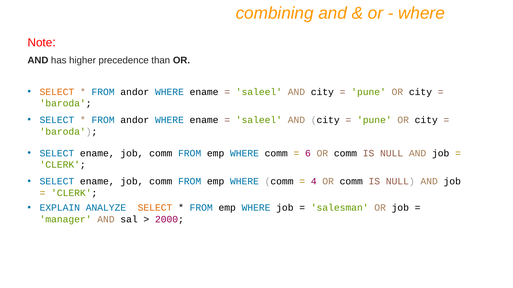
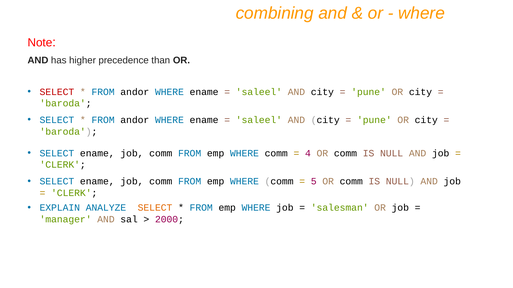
SELECT colour: orange -> red (57, 92)
6: 6 -> 4 (308, 154)
4: 4 -> 5 (314, 182)
